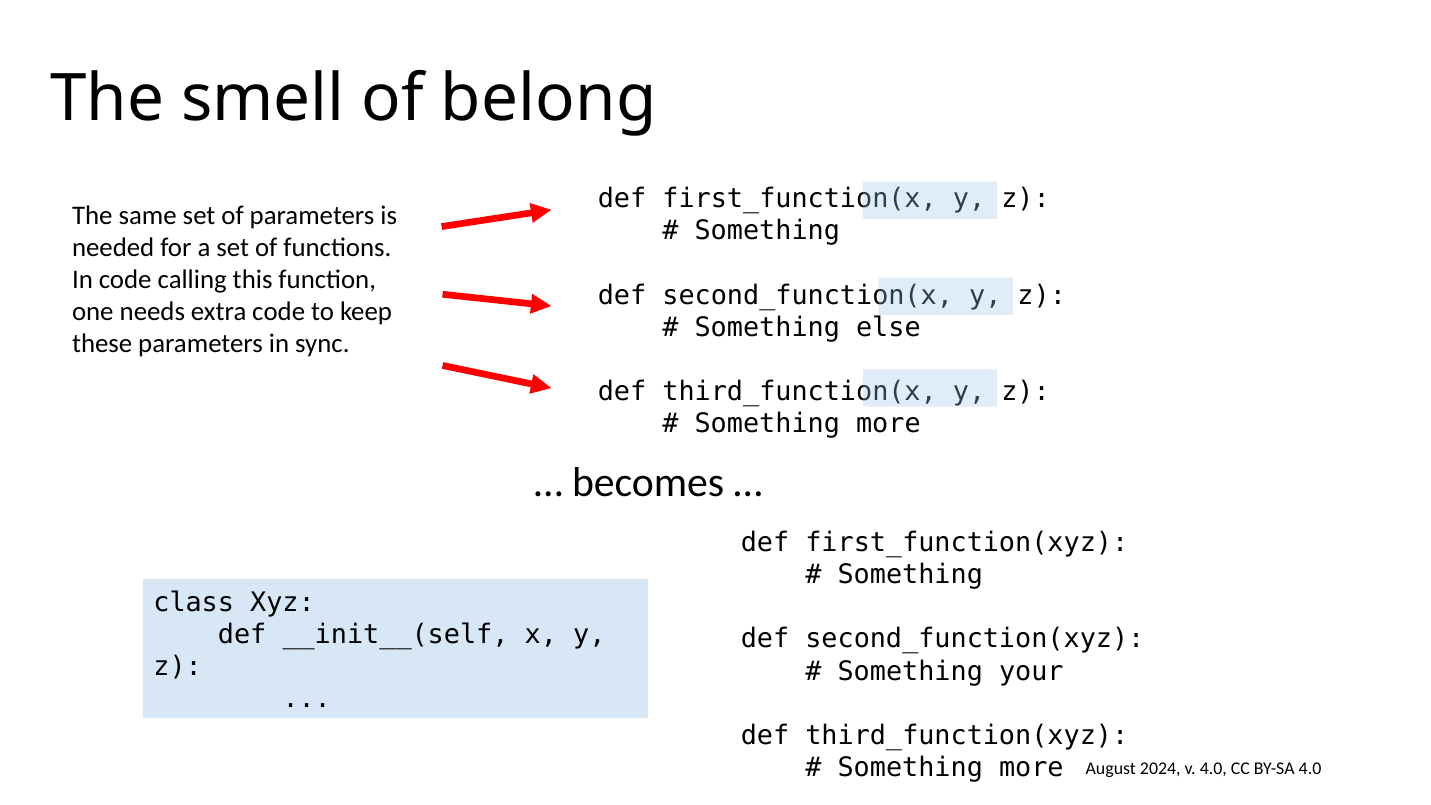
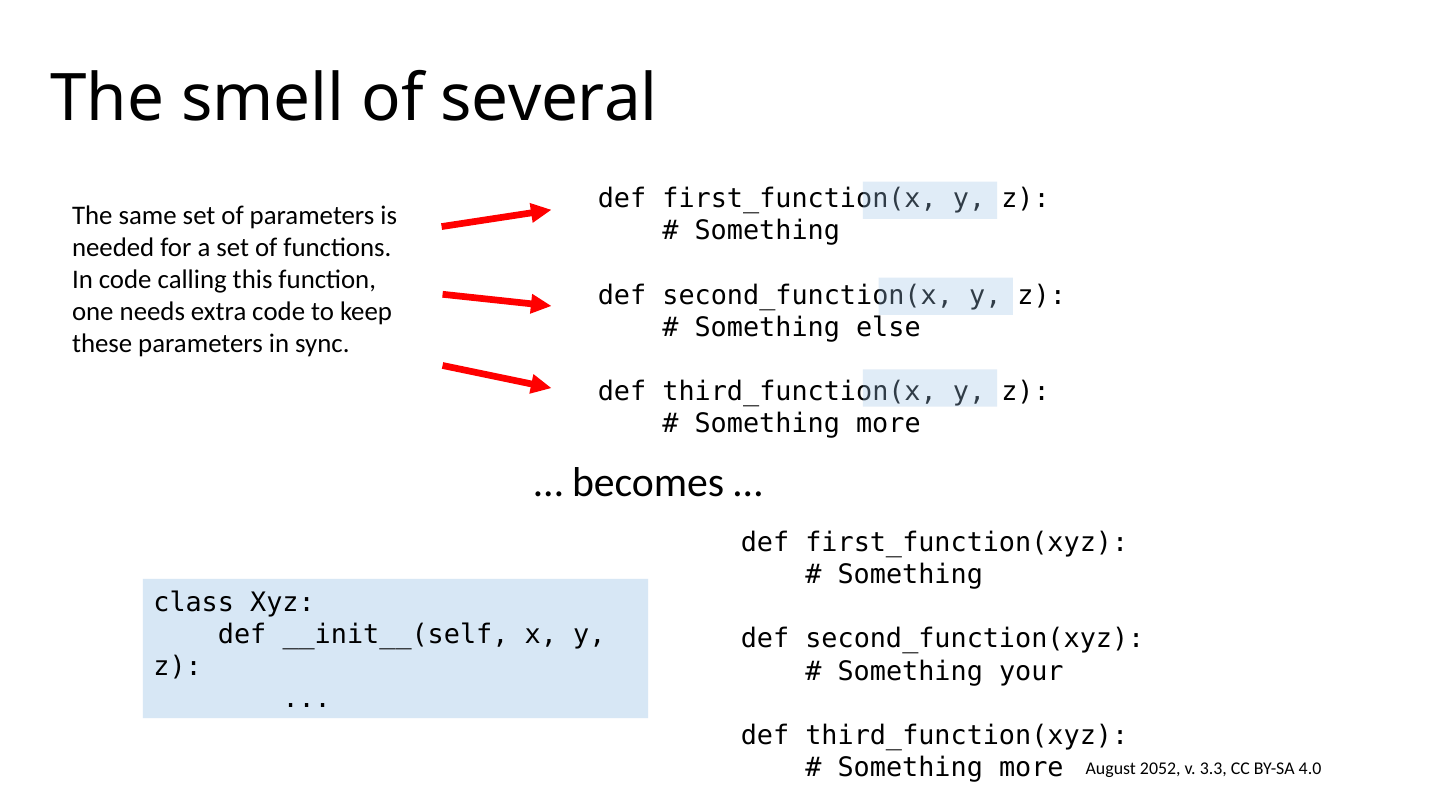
belong: belong -> several (549, 98)
2024: 2024 -> 2052 (1160, 769)
v 4.0: 4.0 -> 3.3 (1213, 769)
